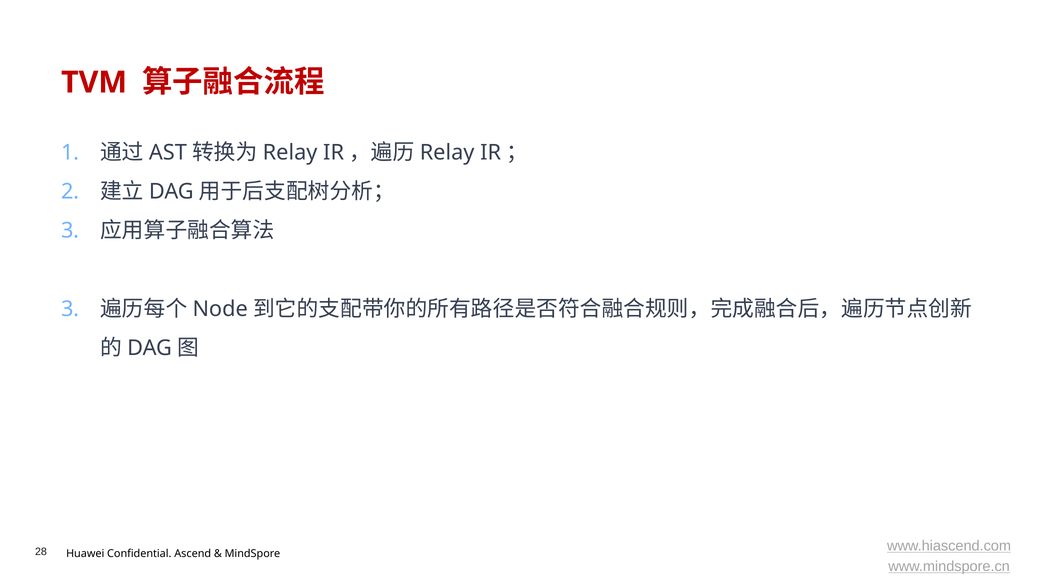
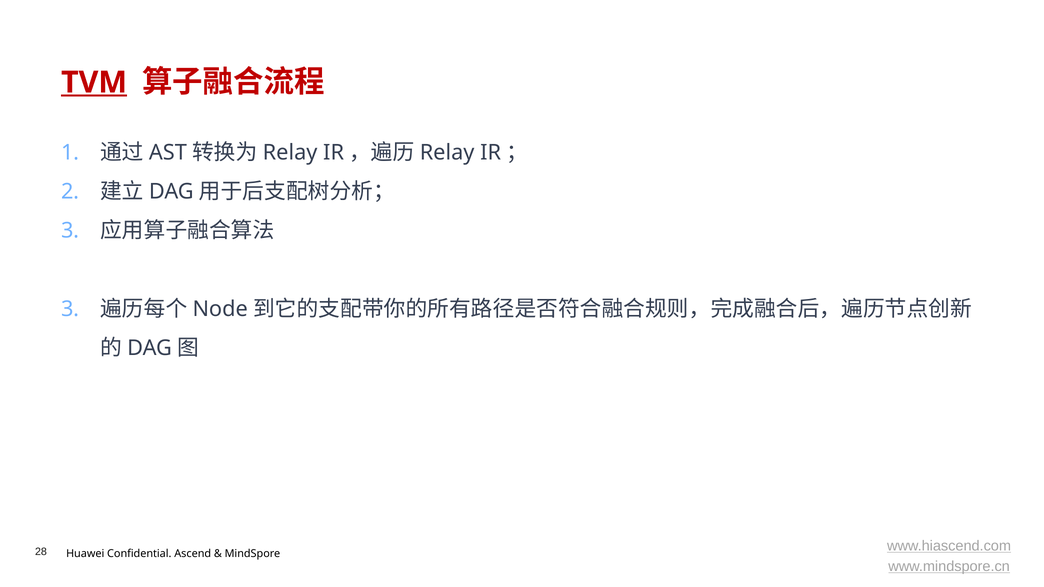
TVM underline: none -> present (94, 82)
